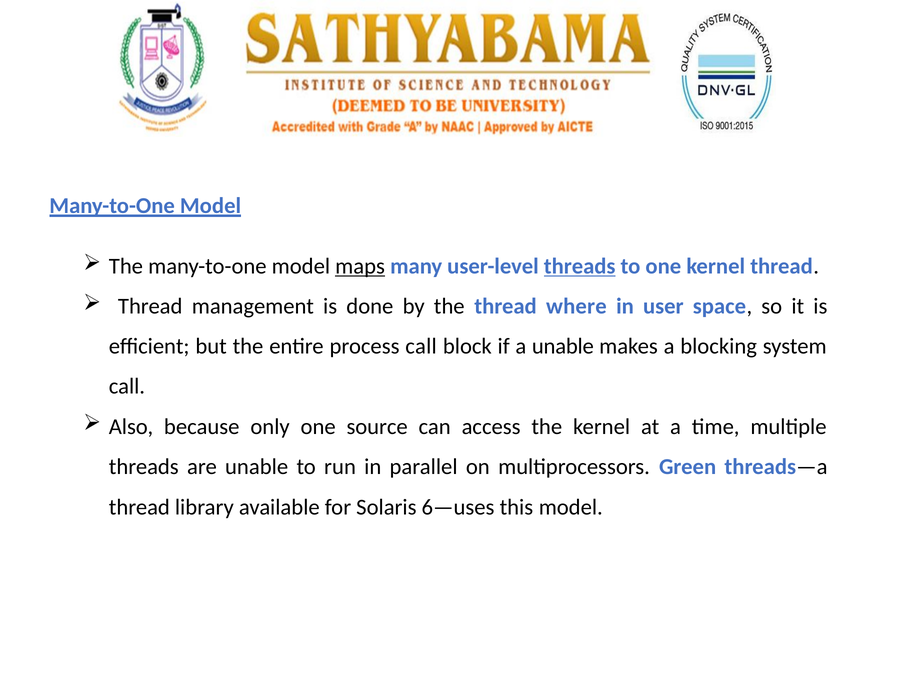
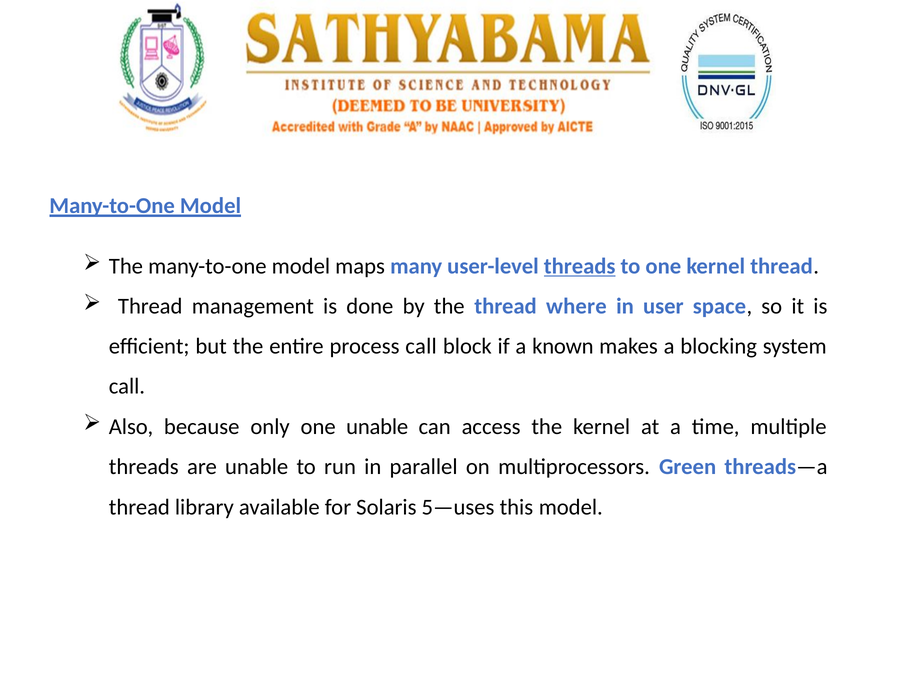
maps underline: present -> none (360, 266)
a unable: unable -> known (563, 346)
one source: source -> unable (377, 427)
6—uses: 6—uses -> 5—uses (458, 507)
